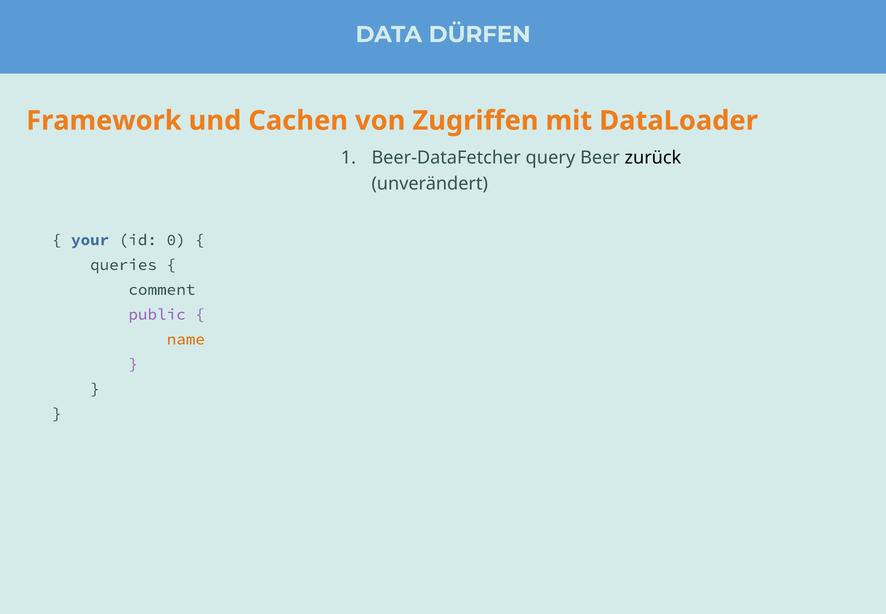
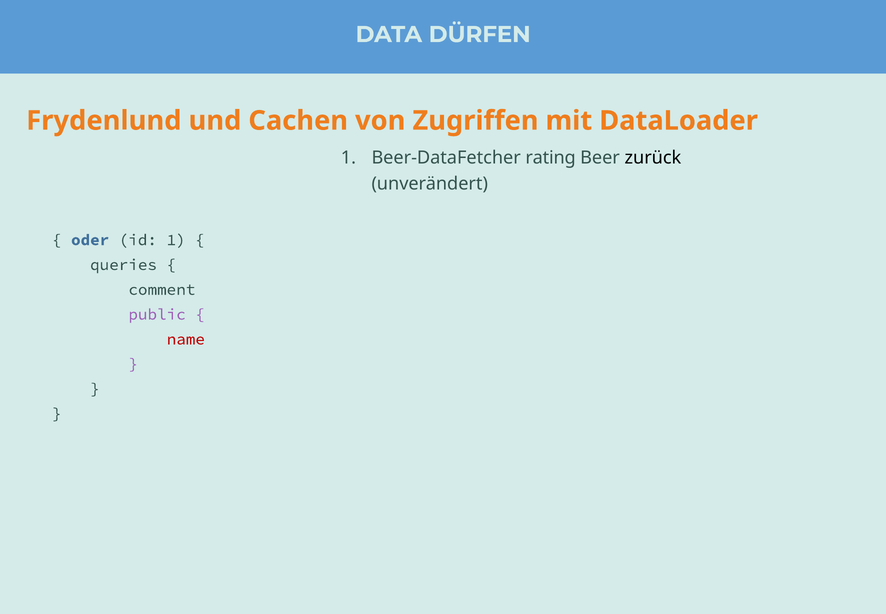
Framework: Framework -> Frydenlund (104, 121)
query: query -> rating (551, 157)
your: your -> oder (90, 240)
id 0: 0 -> 1 (176, 240)
name colour: orange -> red (186, 339)
